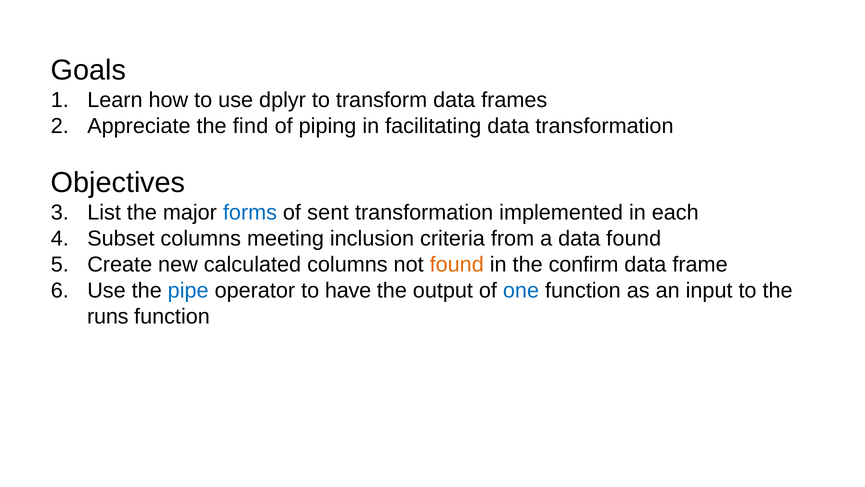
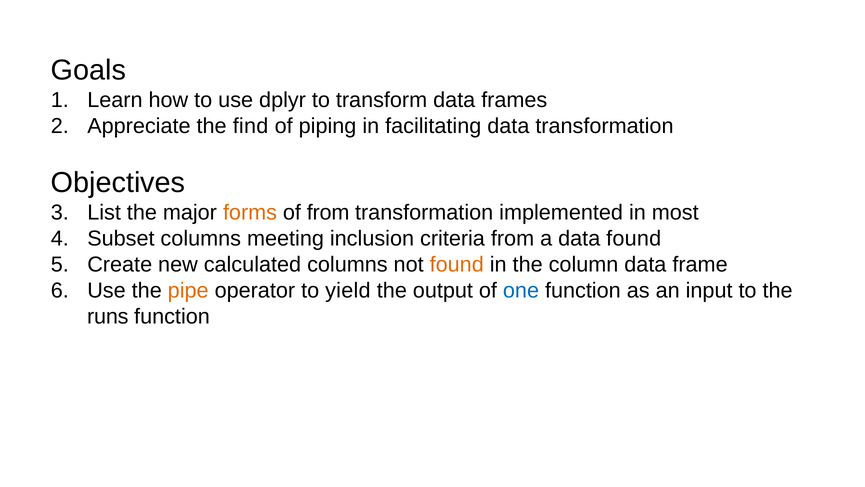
forms colour: blue -> orange (250, 213)
of sent: sent -> from (328, 213)
each: each -> most (675, 213)
confirm: confirm -> column (584, 264)
pipe colour: blue -> orange (188, 290)
have: have -> yield (348, 290)
